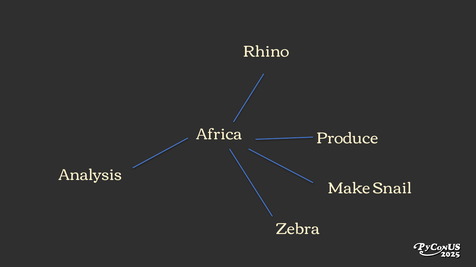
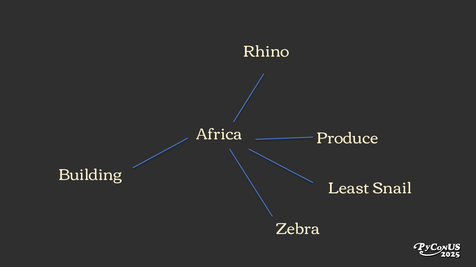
Analysis: Analysis -> Building (90, 175)
Make: Make -> Least (349, 189)
